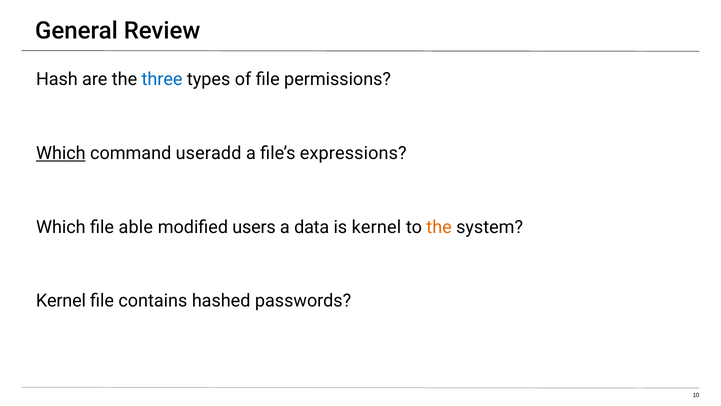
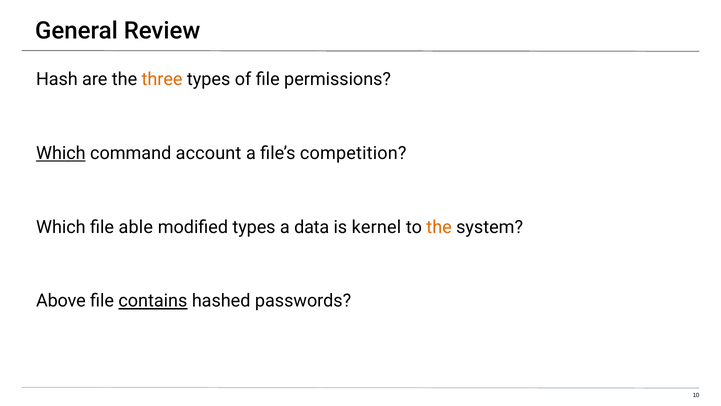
three colour: blue -> orange (162, 79)
useradd: useradd -> account (209, 153)
expressions: expressions -> competition (353, 153)
modified users: users -> types (254, 227)
Kernel: Kernel -> Above (61, 301)
contains underline: none -> present (153, 301)
